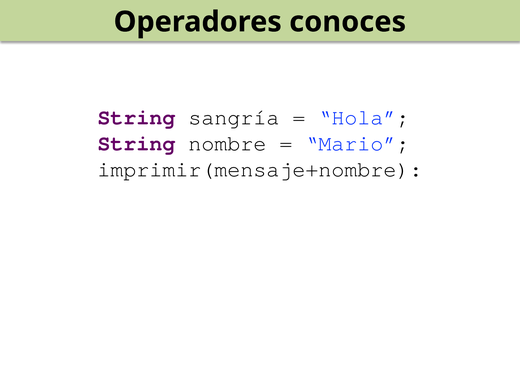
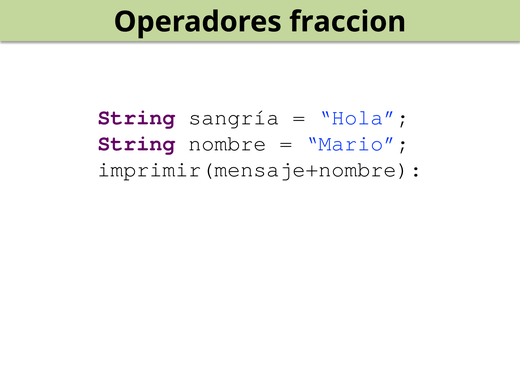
conoces: conoces -> fraccion (348, 22)
